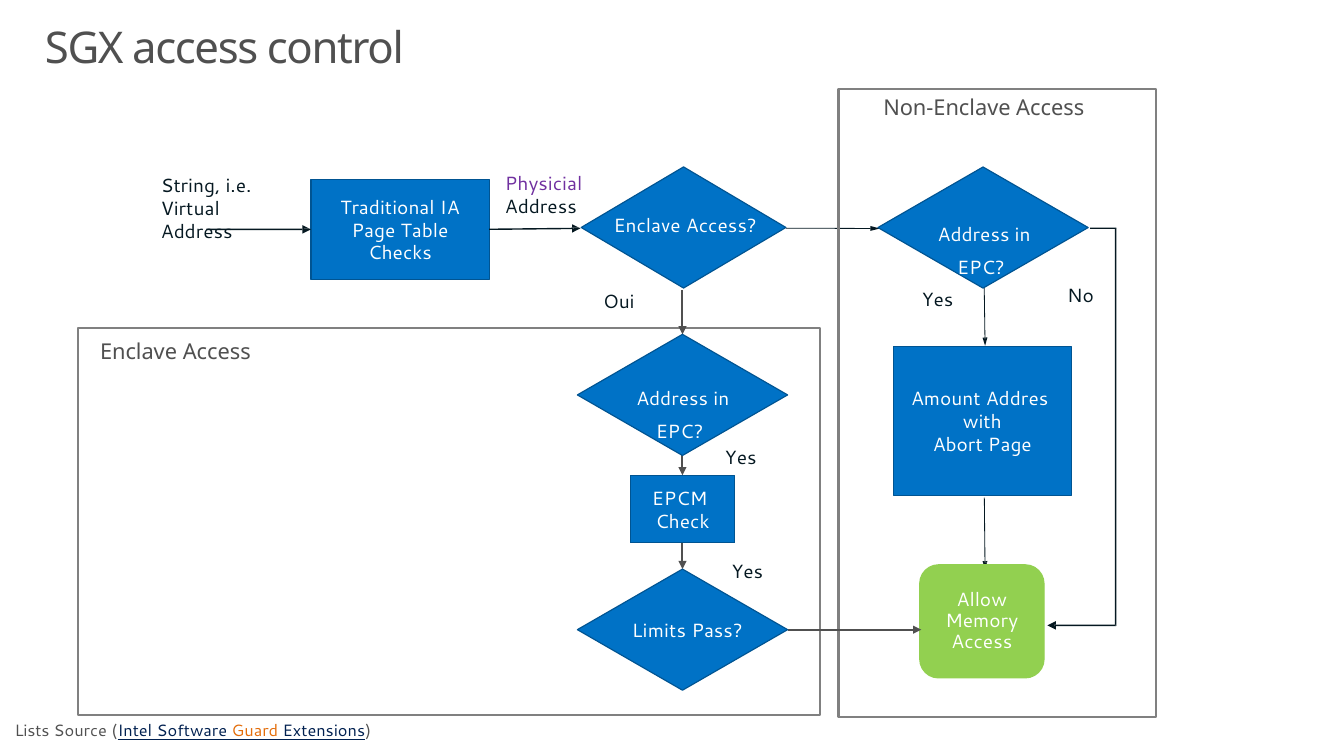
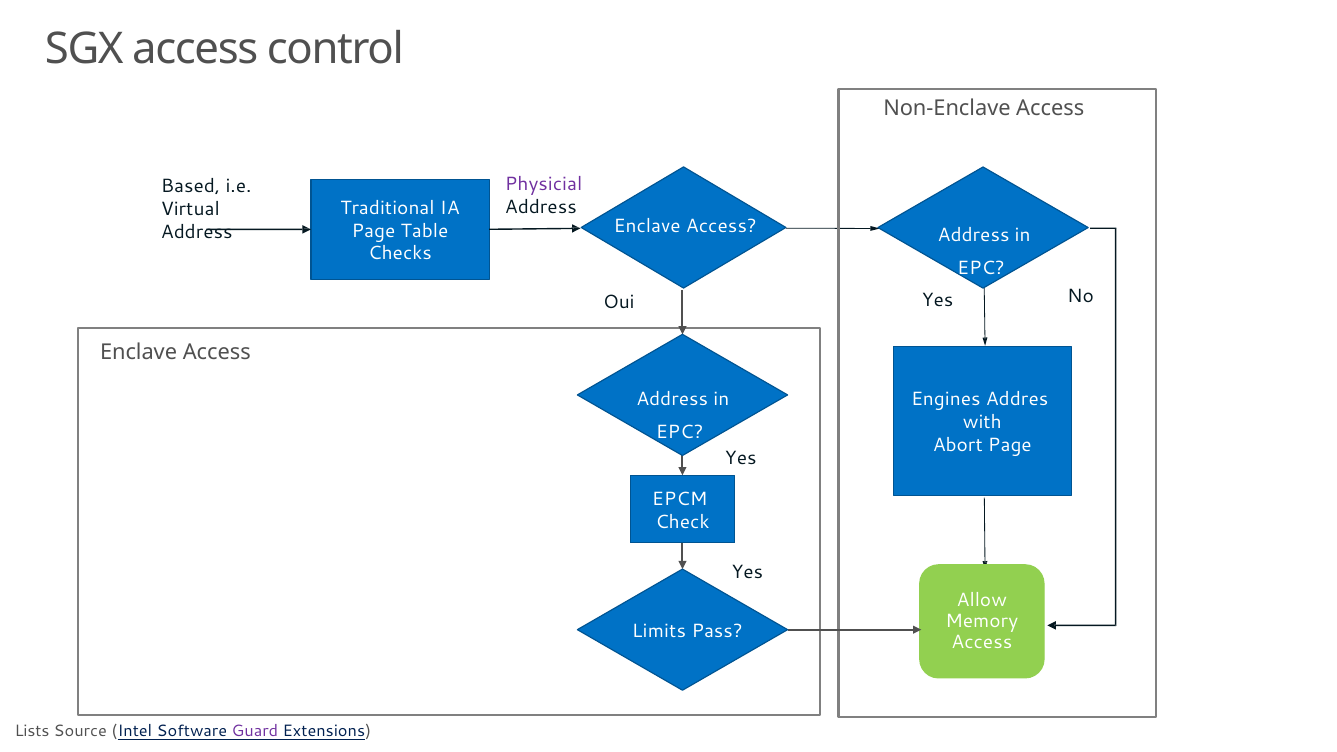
String: String -> Based (191, 186)
Amount: Amount -> Engines (946, 399)
Guard colour: orange -> purple (255, 731)
